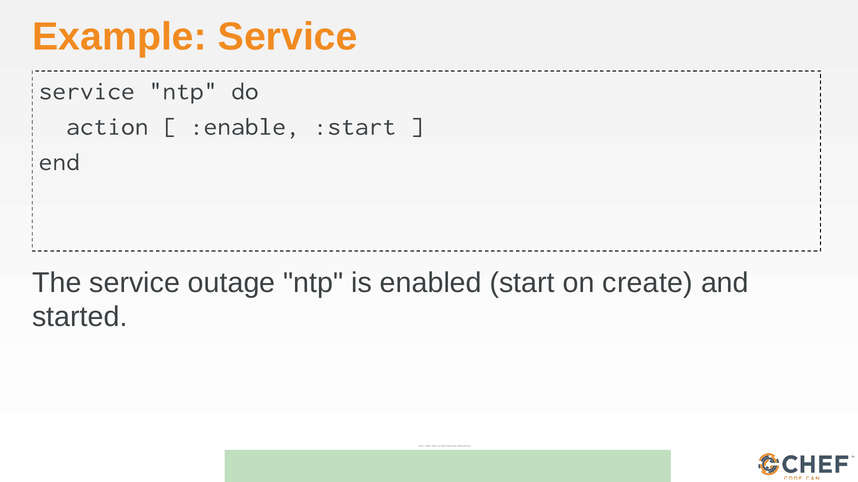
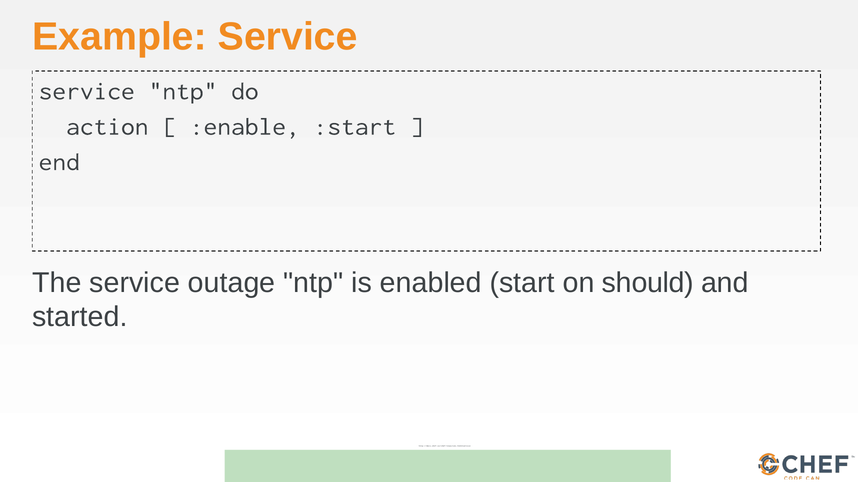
create: create -> should (648, 283)
